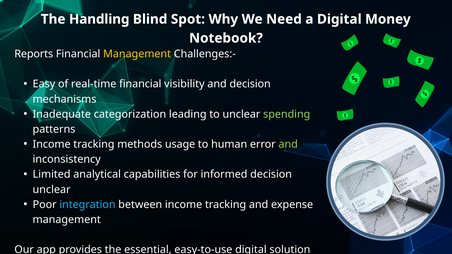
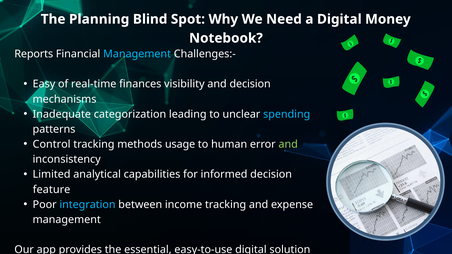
Handling: Handling -> Planning (99, 19)
Management colour: yellow -> light blue (137, 54)
real-time financial: financial -> finances (140, 84)
spending colour: light green -> light blue (287, 114)
Income: Income -> Control (52, 144)
unclear: unclear -> feature (52, 190)
